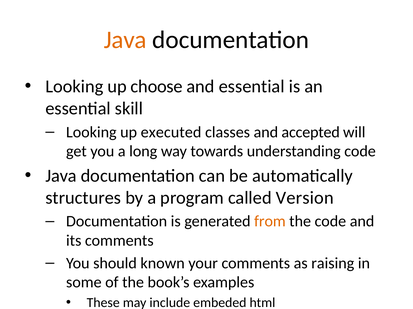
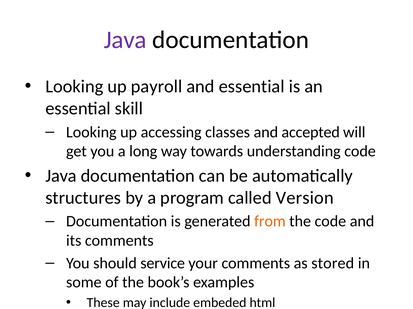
Java colour: orange -> purple (125, 40)
choose: choose -> payroll (157, 87)
executed: executed -> accessing (171, 132)
known: known -> service (163, 264)
raising: raising -> stored (333, 264)
